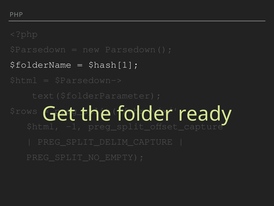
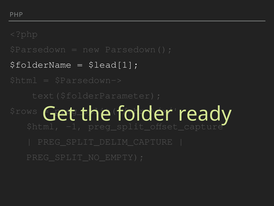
$hash[1: $hash[1 -> $lead[1 (114, 64)
